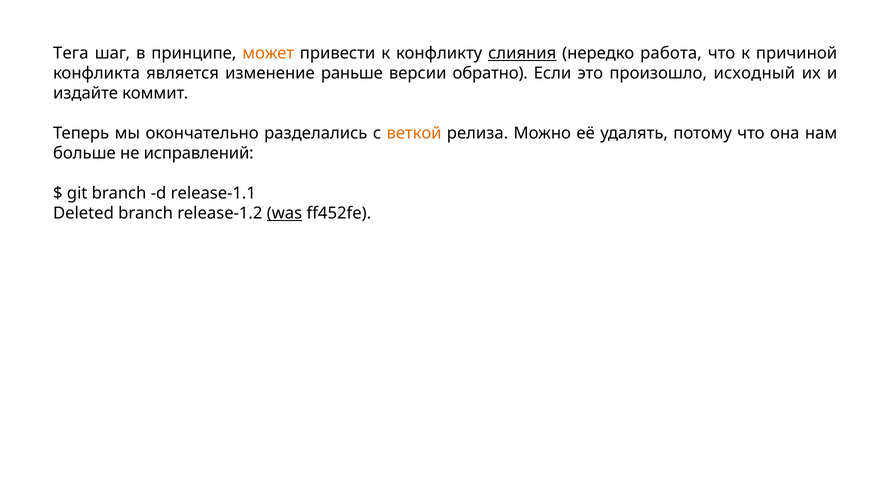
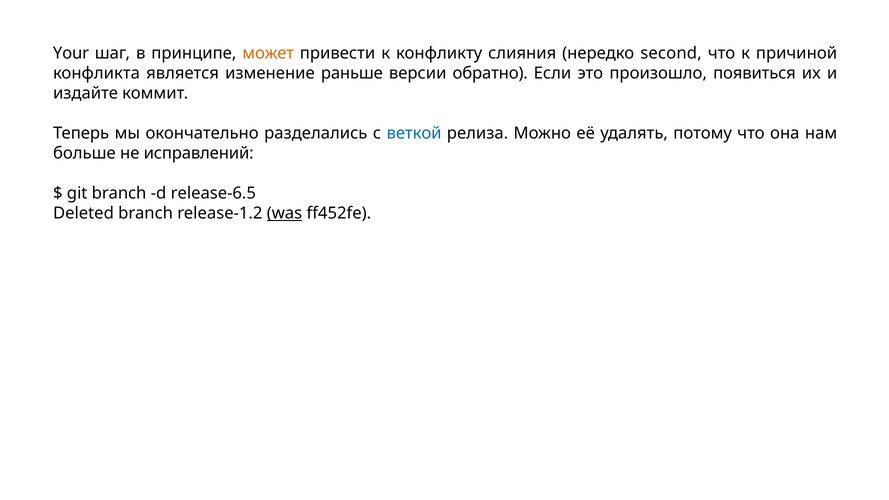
Тега: Тега -> Your (71, 53)
слияния underline: present -> none (522, 53)
работа: работа -> second (671, 53)
исходный: исходный -> появиться (755, 73)
веткой colour: orange -> blue (414, 133)
release-1.1: release-1.1 -> release-6.5 (213, 193)
